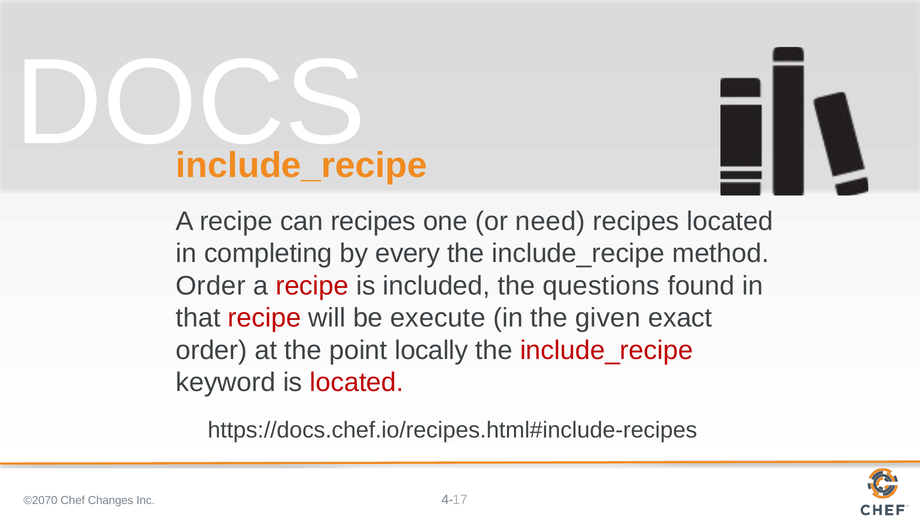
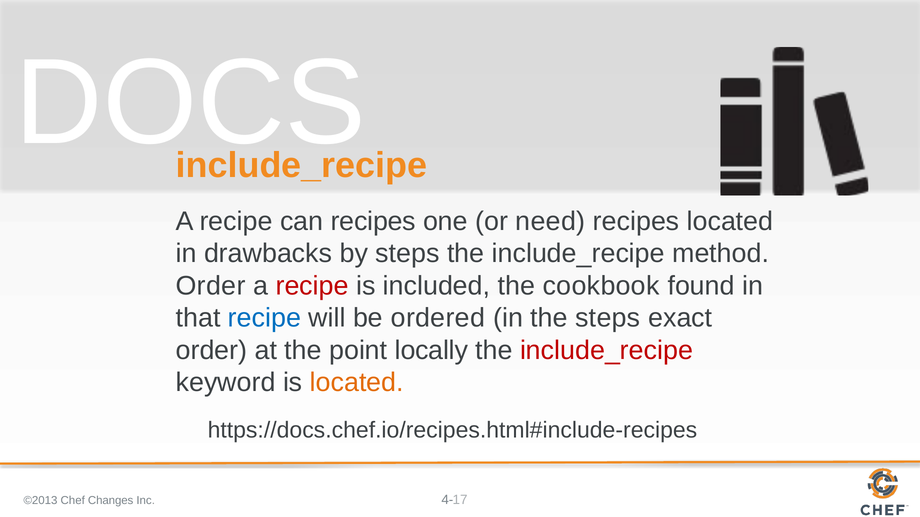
completing: completing -> drawbacks (268, 254)
by every: every -> steps (408, 254)
questions: questions -> cookbook (601, 286)
recipe colour: red -> blue (264, 318)
execute: execute -> ordered (438, 318)
the given: given -> steps (608, 318)
located colour: red -> orange (357, 383)
©2070: ©2070 -> ©2013 (40, 501)
